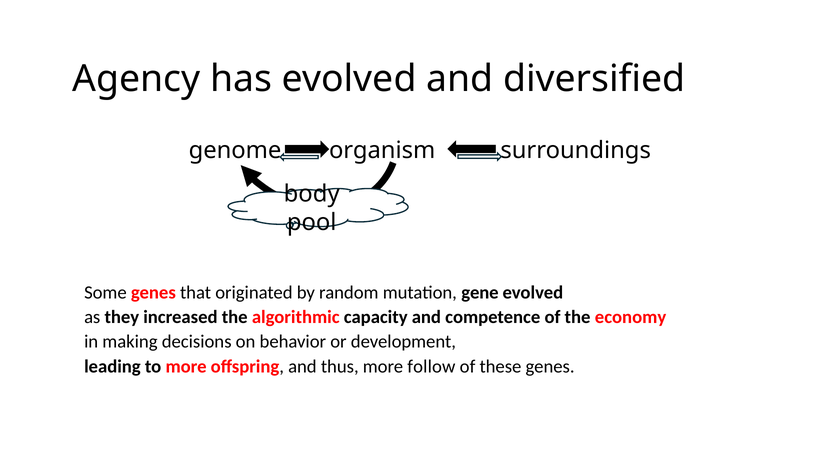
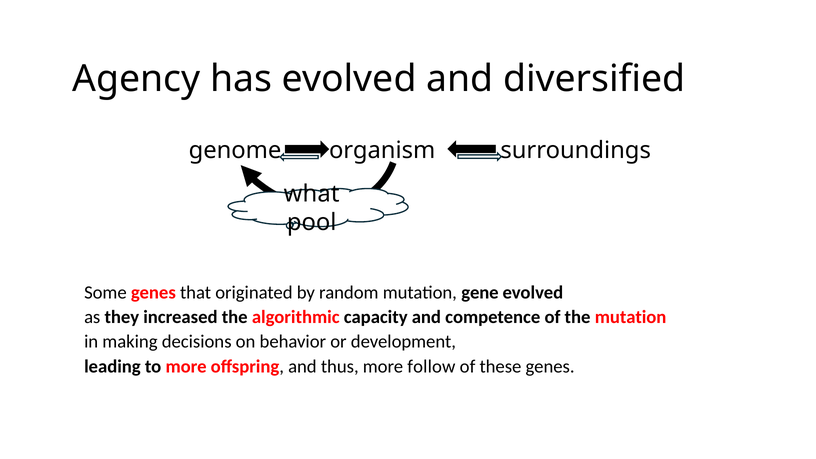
body: body -> what (312, 194)
the economy: economy -> mutation (631, 317)
